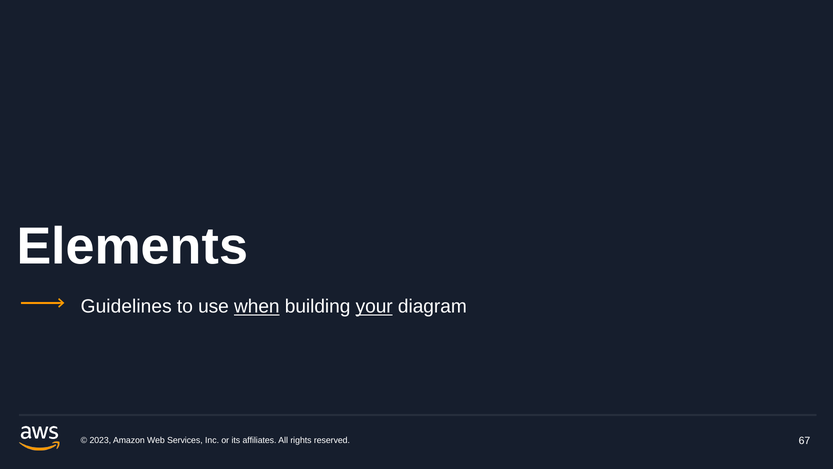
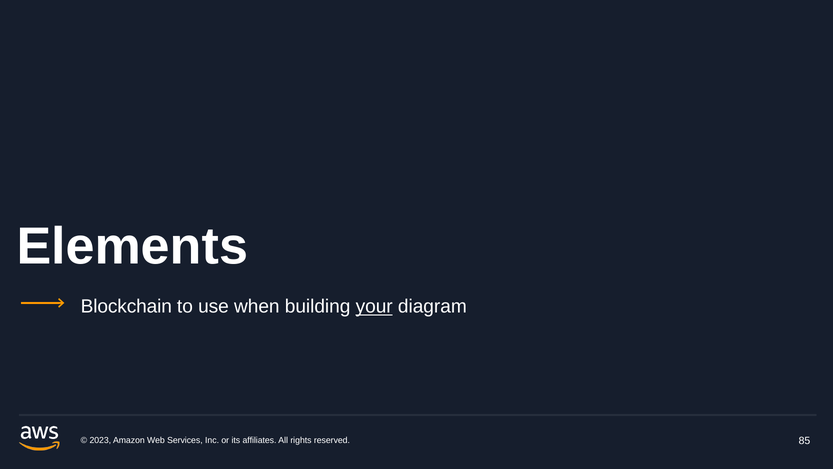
Guidelines: Guidelines -> Blockchain (126, 306)
when underline: present -> none (257, 306)
67: 67 -> 85 (804, 440)
